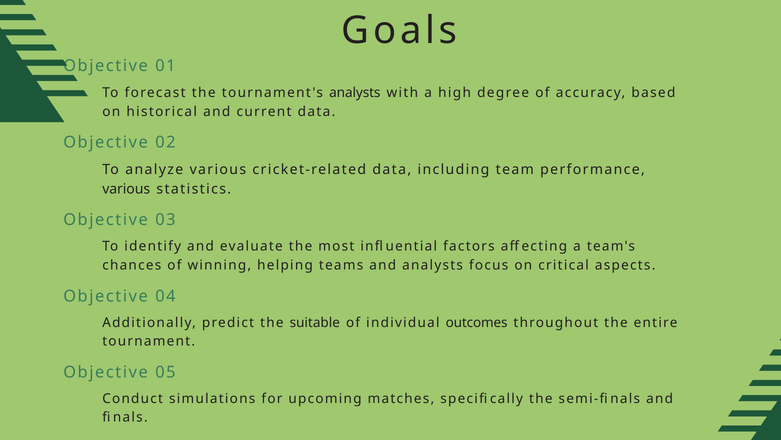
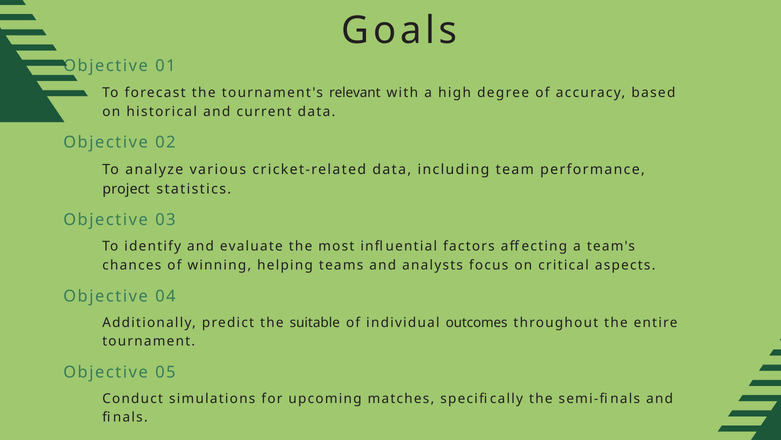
tournament's analysts: analysts -> relevant (355, 93)
various: various -> project (126, 189)
